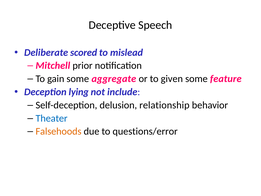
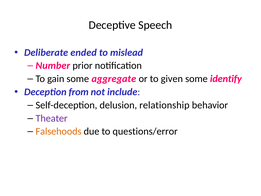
scored: scored -> ended (84, 52)
Mitchell: Mitchell -> Number (53, 66)
feature: feature -> identify (226, 79)
lying: lying -> from (79, 92)
Theater colour: blue -> purple (52, 118)
